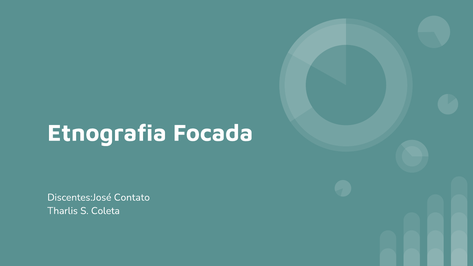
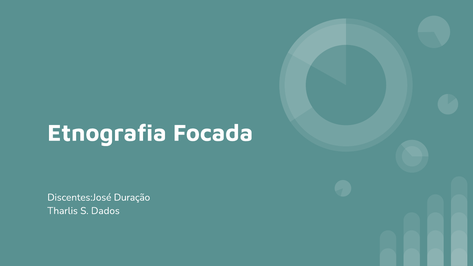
Contato: Contato -> Duração (132, 197)
Coleta: Coleta -> Dados (105, 211)
